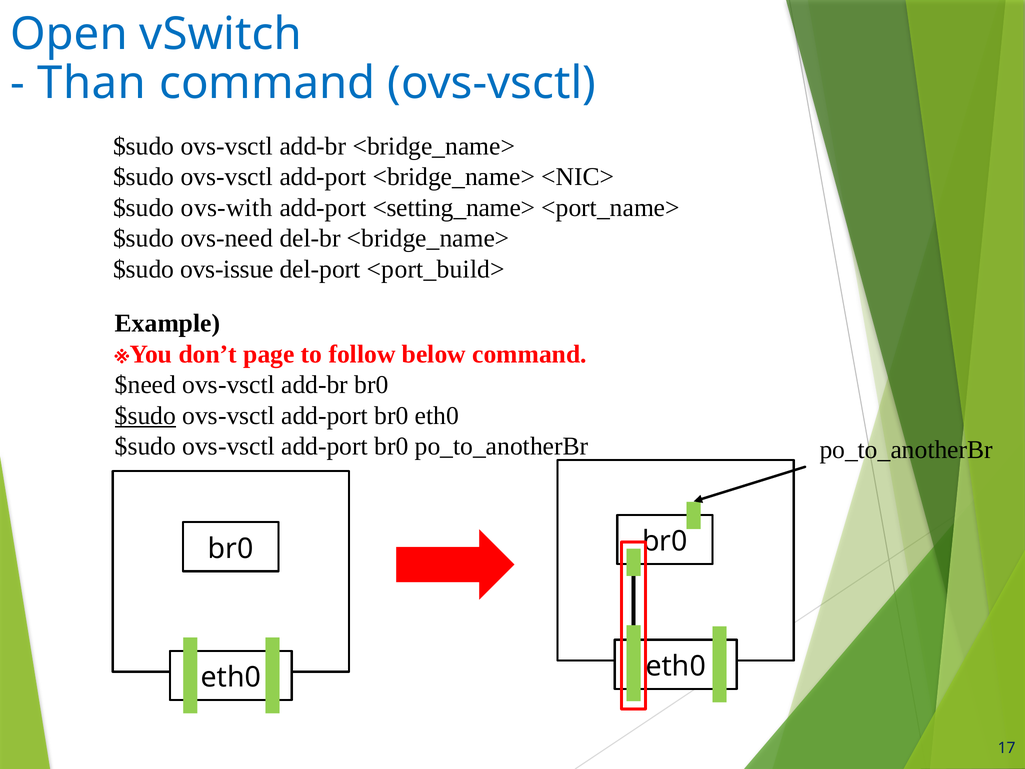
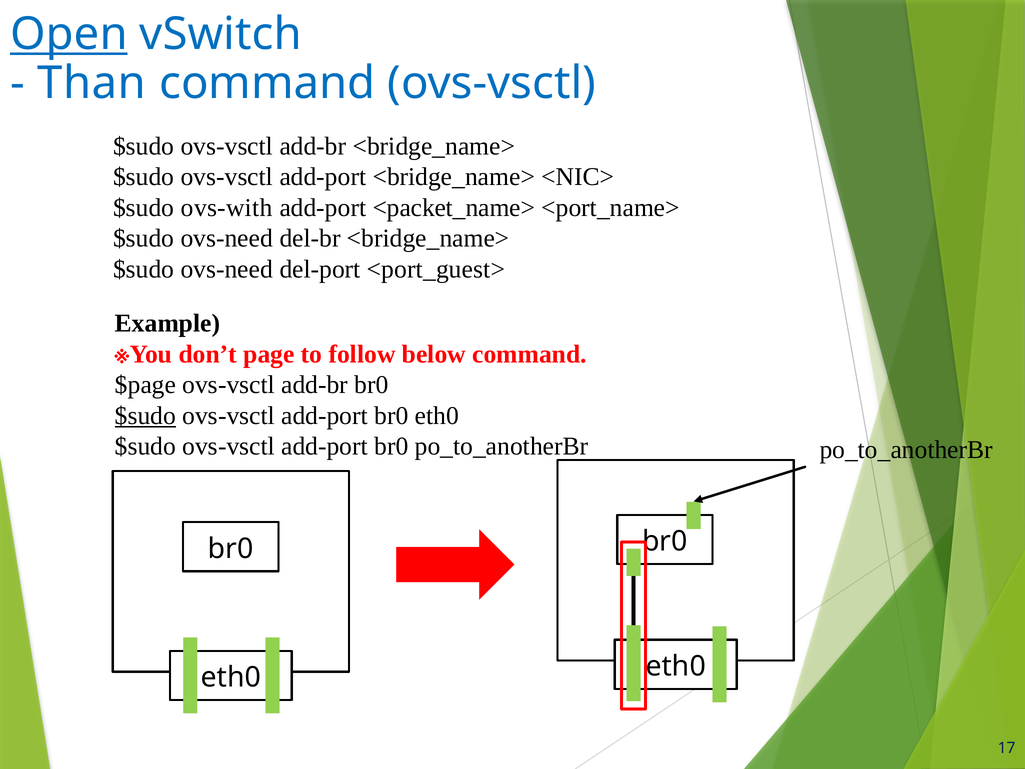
Open underline: none -> present (69, 34)
<setting_name>: <setting_name> -> <packet_name> (454, 208)
ovs-issue: ovs-issue -> ovs-need (227, 269)
<port_build>: <port_build> -> <port_guest> (436, 269)
$need: $need -> $page (145, 385)
